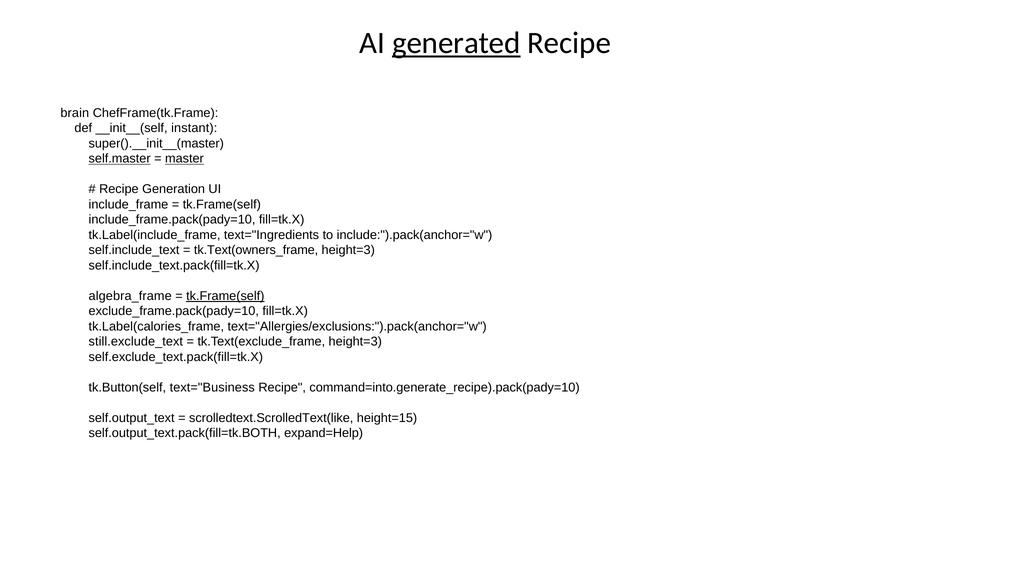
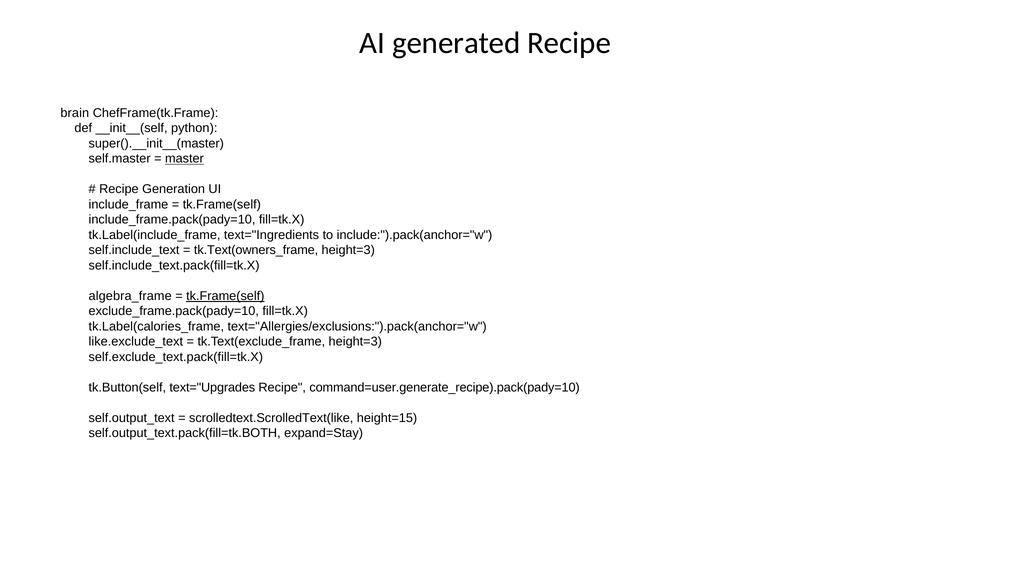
generated underline: present -> none (456, 43)
instant: instant -> python (194, 128)
self.master underline: present -> none (120, 159)
still.exclude_text: still.exclude_text -> like.exclude_text (136, 341)
text="Business: text="Business -> text="Upgrades (212, 387)
command=into.generate_recipe).pack(pady=10: command=into.generate_recipe).pack(pady=10 -> command=user.generate_recipe).pack(pady=10 (445, 387)
expand=Help: expand=Help -> expand=Stay (324, 433)
